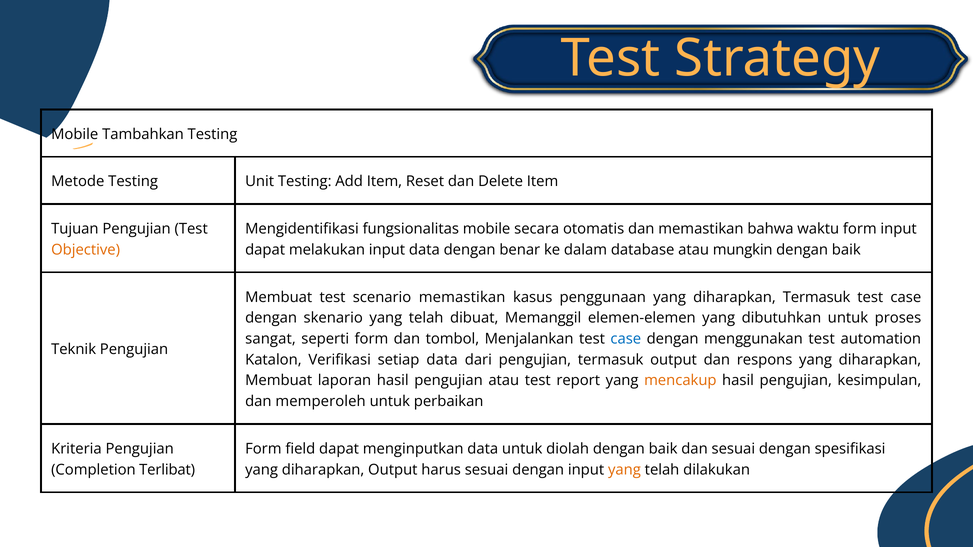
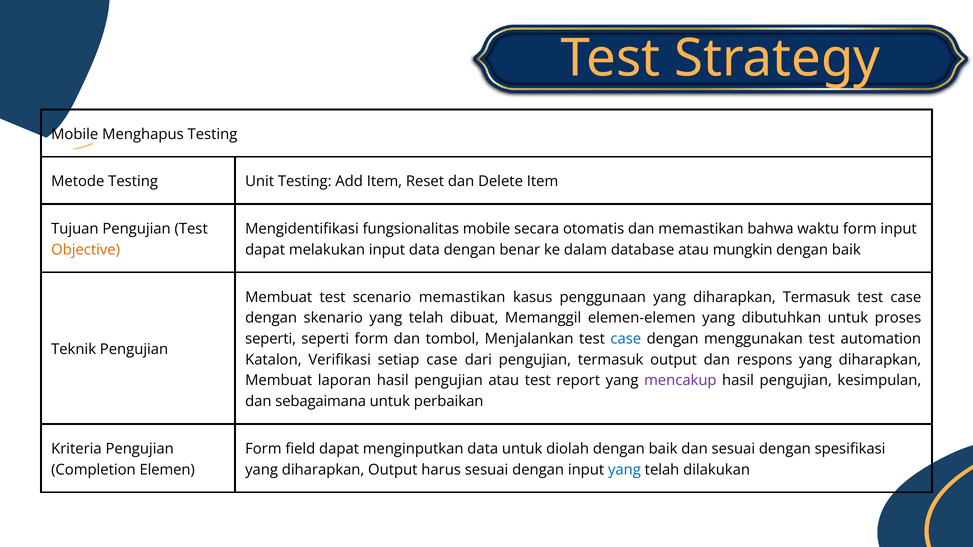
Tambahkan: Tambahkan -> Menghapus (143, 134)
sangat: sangat -> seperti (271, 339)
setiap data: data -> case (442, 360)
mencakup colour: orange -> purple (680, 381)
memperoleh: memperoleh -> sebagaimana (321, 401)
Terlibat: Terlibat -> Elemen (167, 470)
yang colour: orange -> blue (624, 470)
